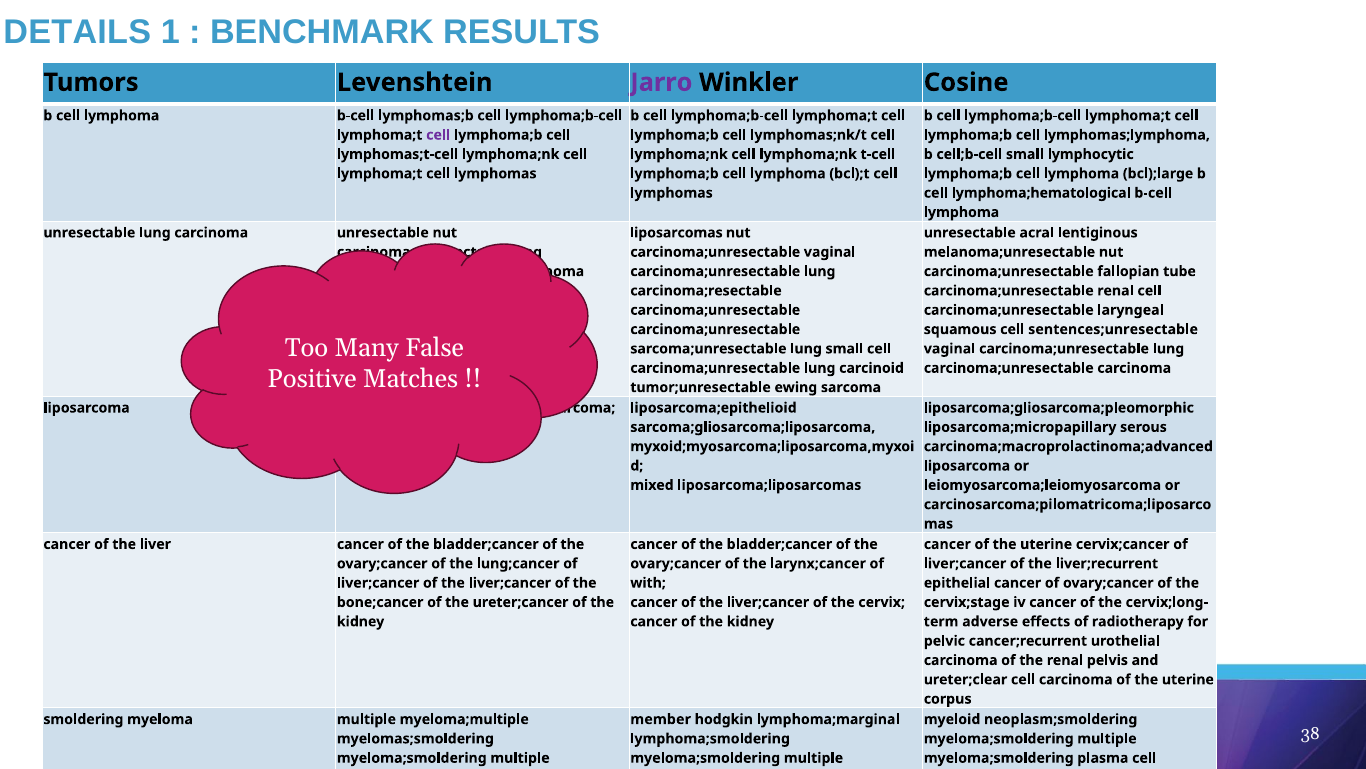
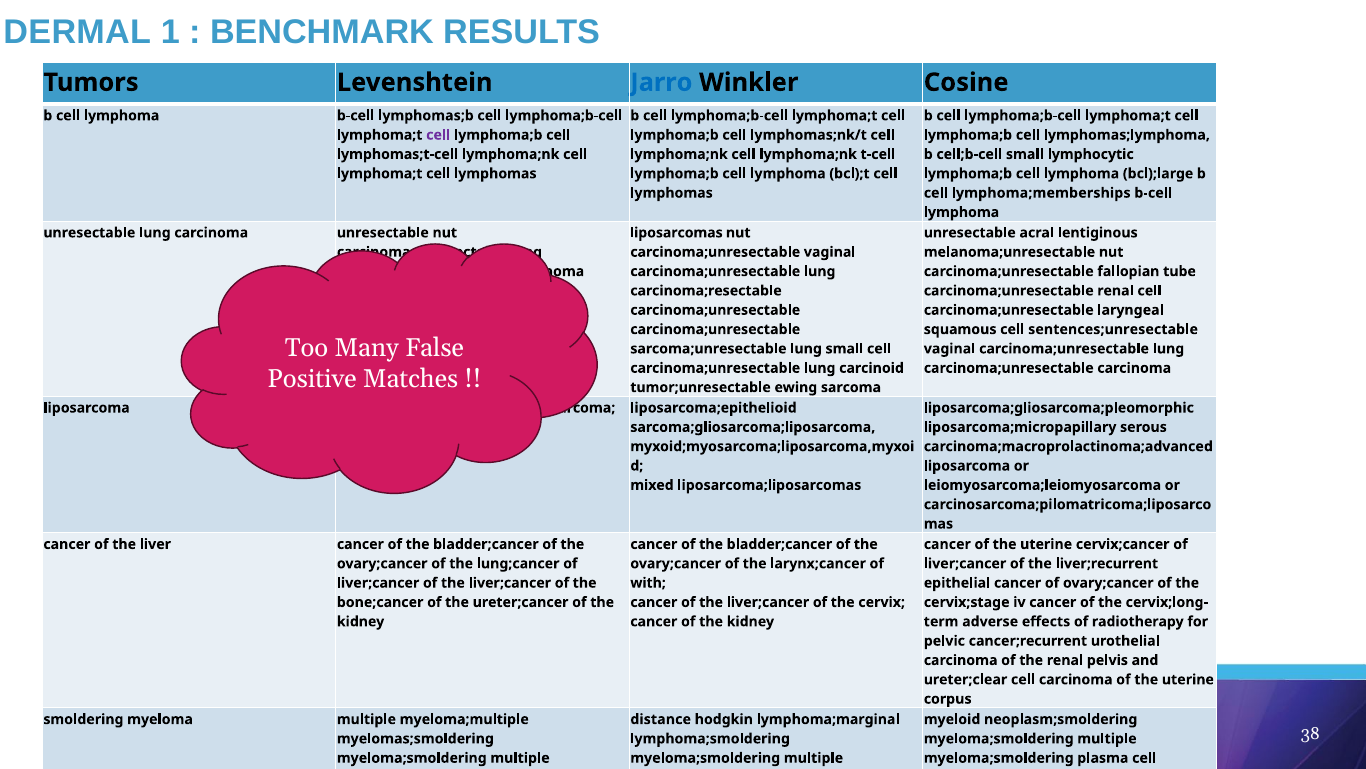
DETAILS: DETAILS -> DERMAL (77, 33)
Jarro colour: purple -> blue (661, 82)
lymphoma;hematological: lymphoma;hematological -> lymphoma;memberships (1041, 193)
member: member -> distance (661, 719)
